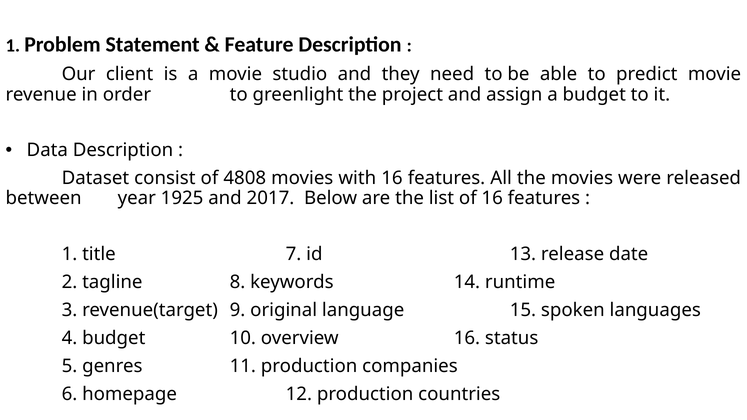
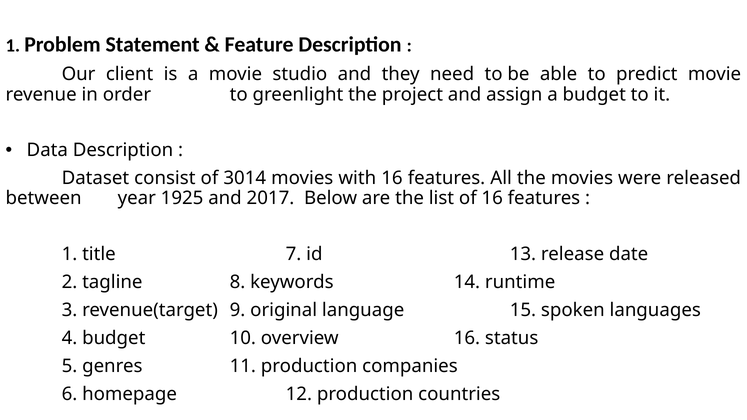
4808: 4808 -> 3014 (245, 178)
